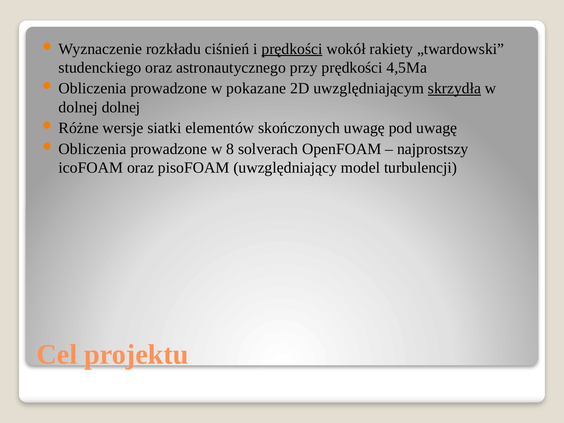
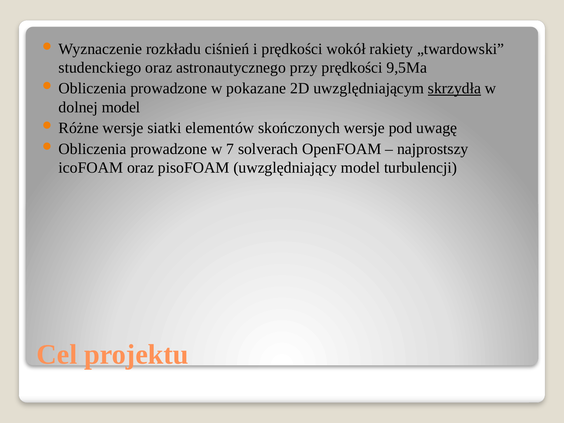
prędkości underline: present -> none (292, 49)
4,5Ma: 4,5Ma -> 9,5Ma (407, 68)
dolnej dolnej: dolnej -> model (121, 107)
skończonych uwagę: uwagę -> wersje (364, 128)
8: 8 -> 7 (230, 149)
